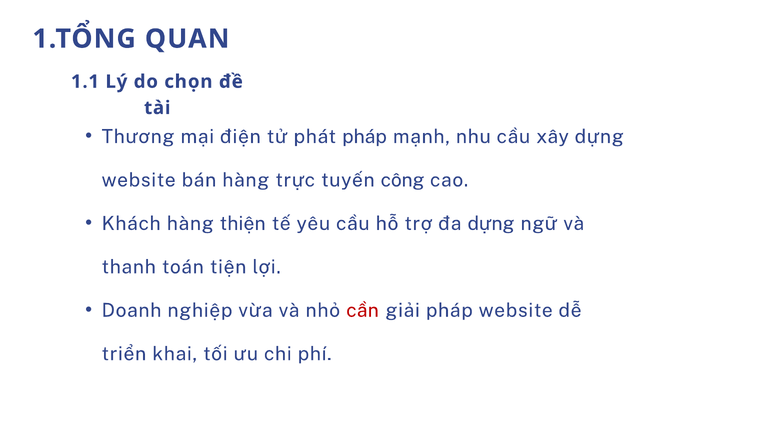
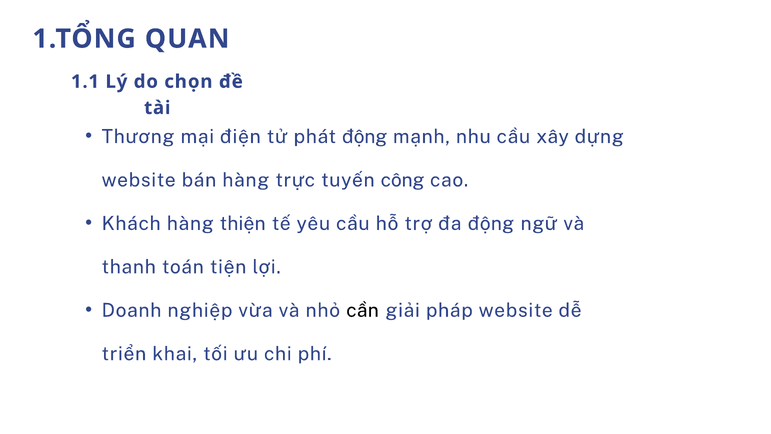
phát pháp: pháp -> động (365, 137)
đa dựng: dựng -> động (491, 223)
cần colour: red -> black (363, 310)
